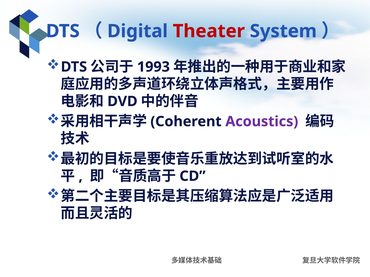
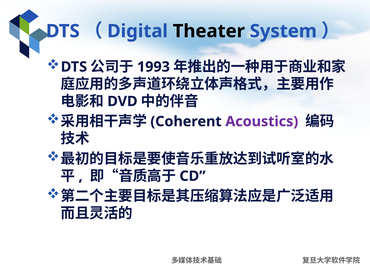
Theater colour: red -> black (209, 31)
